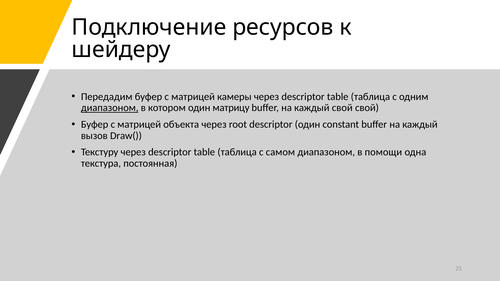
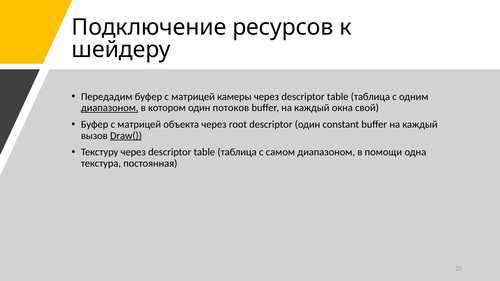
матрицу: матрицу -> потоков (231, 108)
каждый свой: свой -> окна (342, 108)
Draw( underline: none -> present (126, 136)
